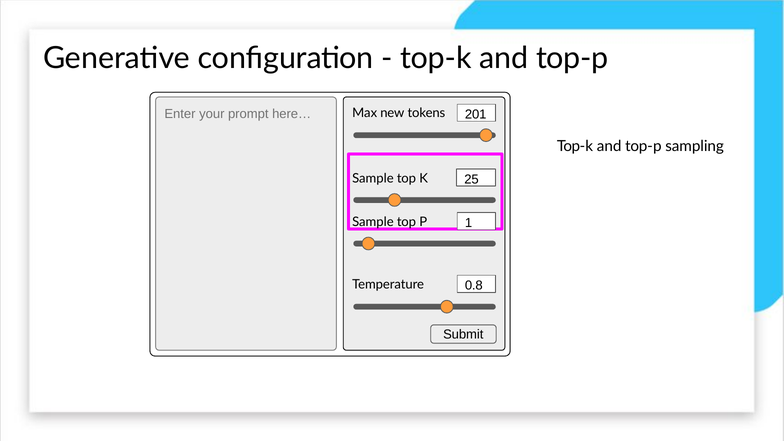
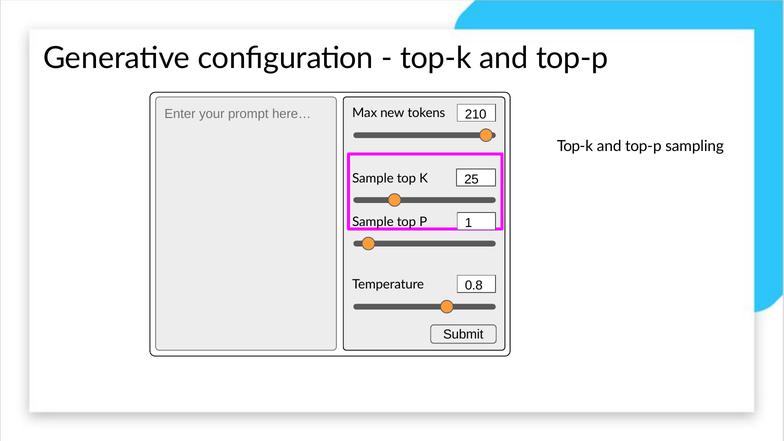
201: 201 -> 210 (476, 114)
